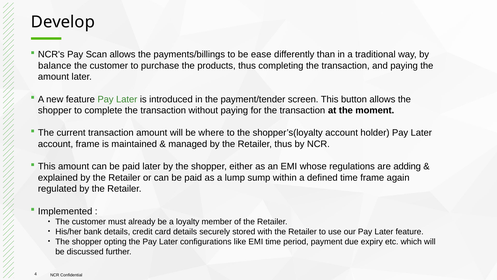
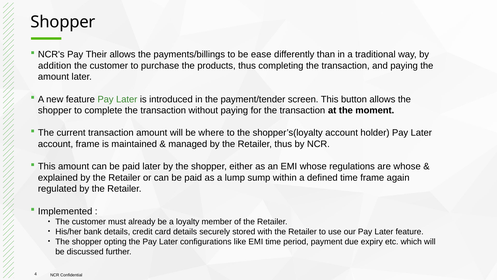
Develop: Develop -> Shopper (63, 22)
Scan: Scan -> Their (96, 54)
balance: balance -> addition (55, 66)
are adding: adding -> whose (407, 166)
